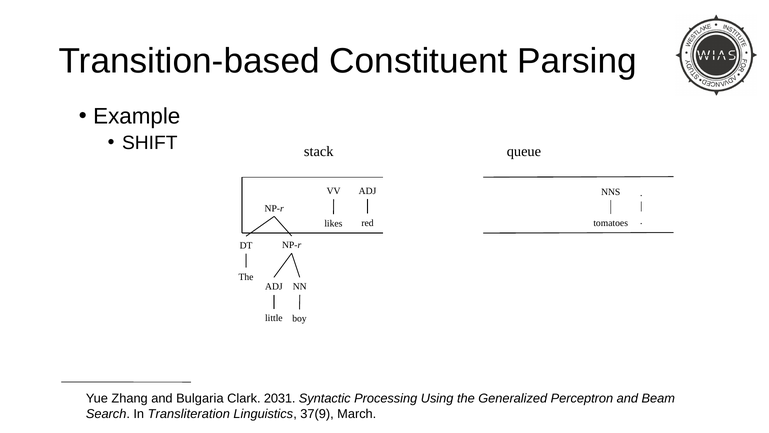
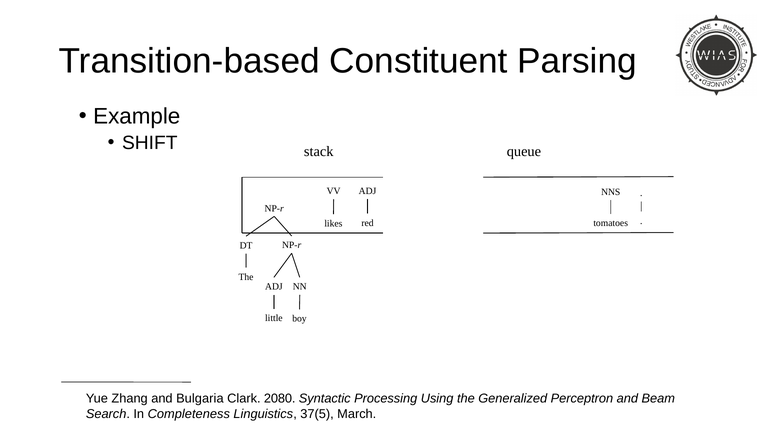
2031: 2031 -> 2080 (280, 398)
Transliteration: Transliteration -> Completeness (189, 413)
37(9: 37(9 -> 37(5 (317, 413)
